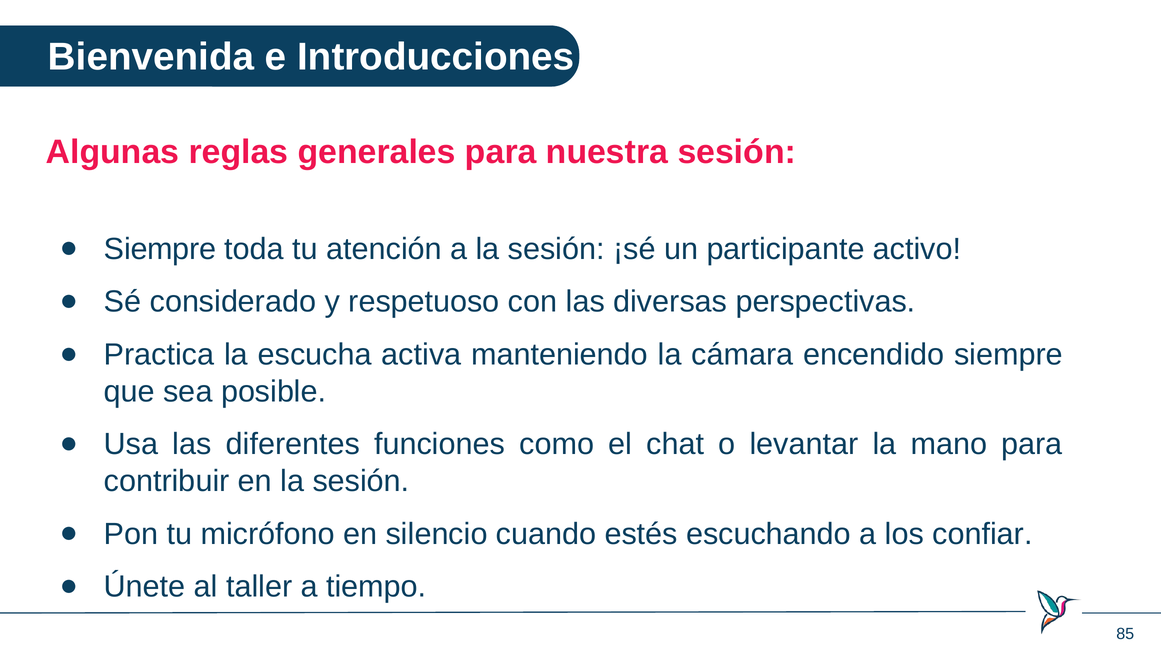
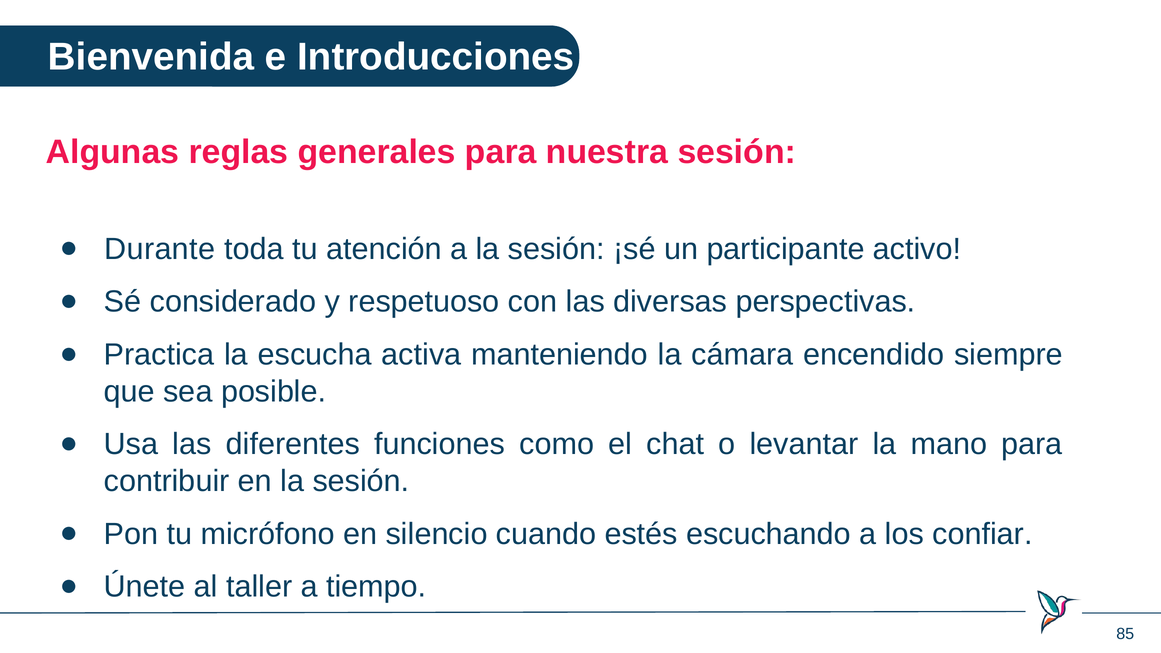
Siempre: Siempre -> Durante (160, 249)
